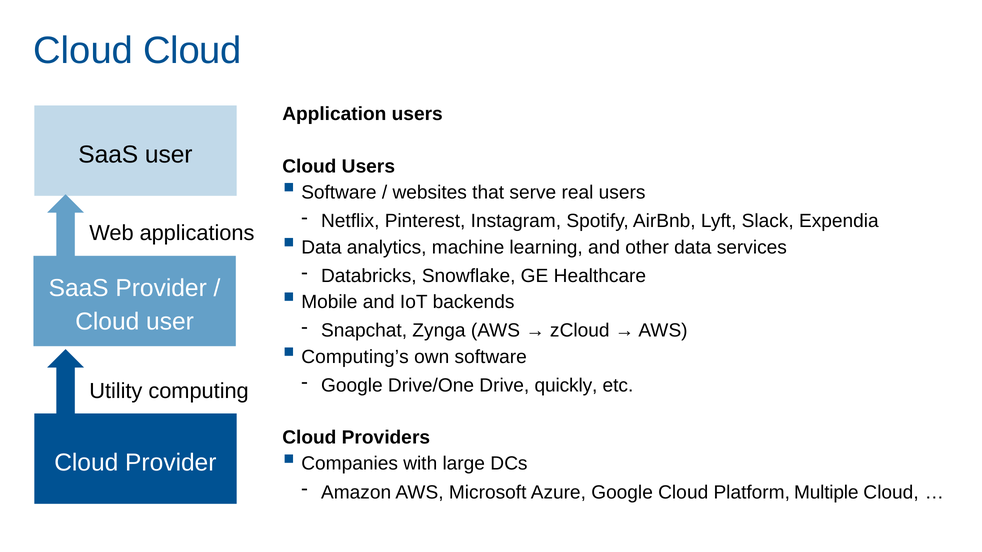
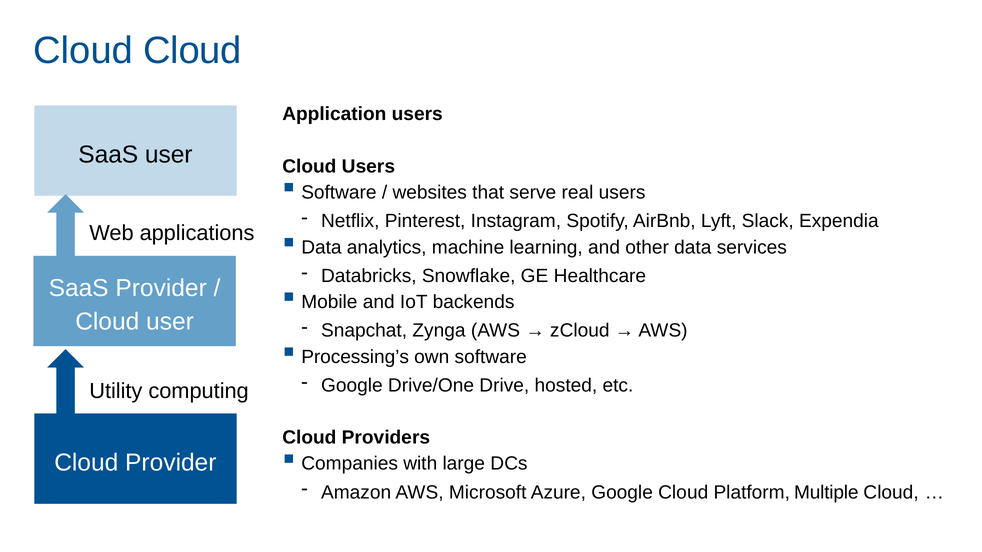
Computing’s: Computing’s -> Processing’s (355, 357)
quickly: quickly -> hosted (566, 386)
